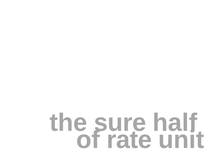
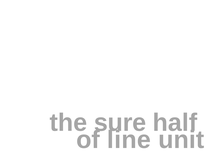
rate: rate -> line (129, 139)
